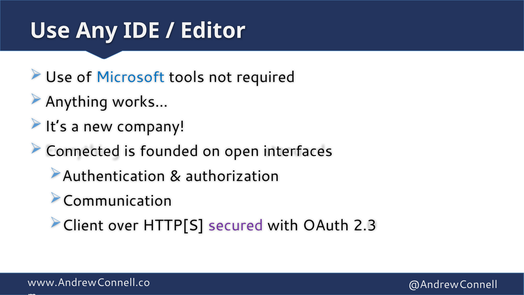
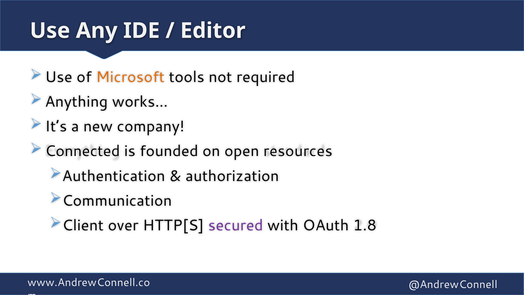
Microsoft colour: blue -> orange (130, 77)
interfaces: interfaces -> resources (298, 151)
2.3: 2.3 -> 1.8 (365, 225)
